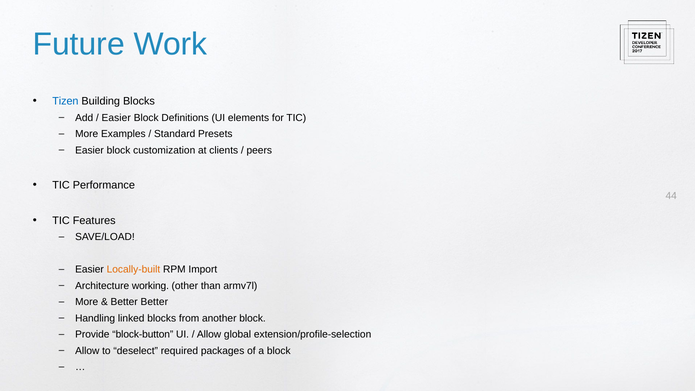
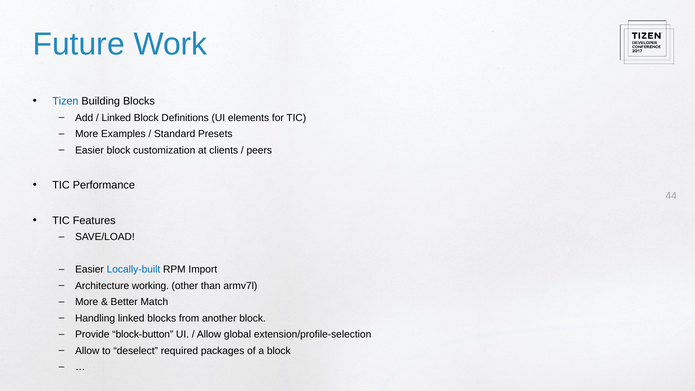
Easier: Easier -> Linked (116, 118)
Locally-built colour: orange -> blue (133, 270)
Better Better: Better -> Match (154, 302)
